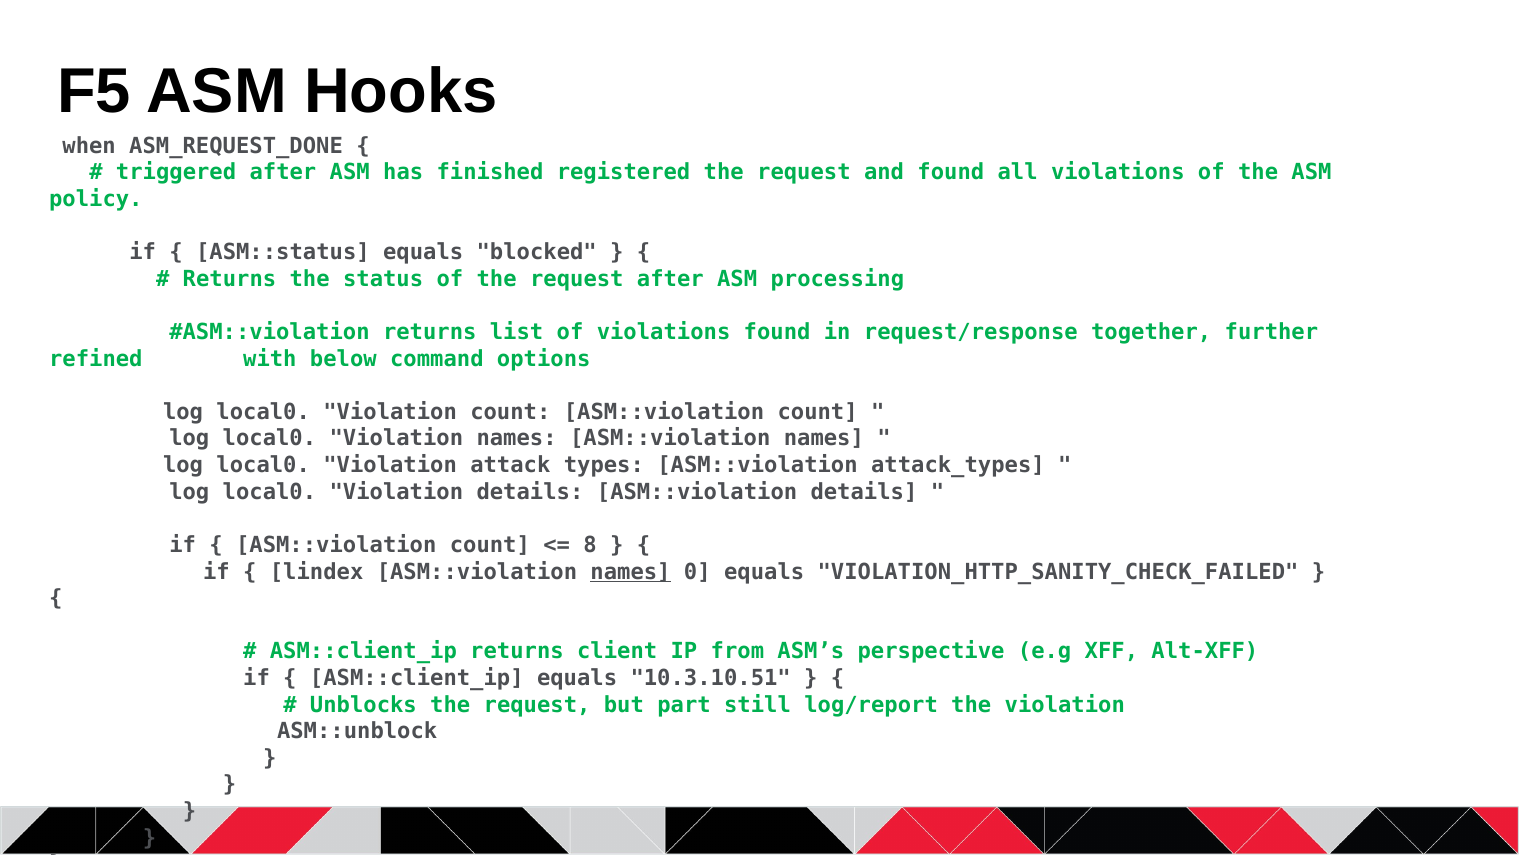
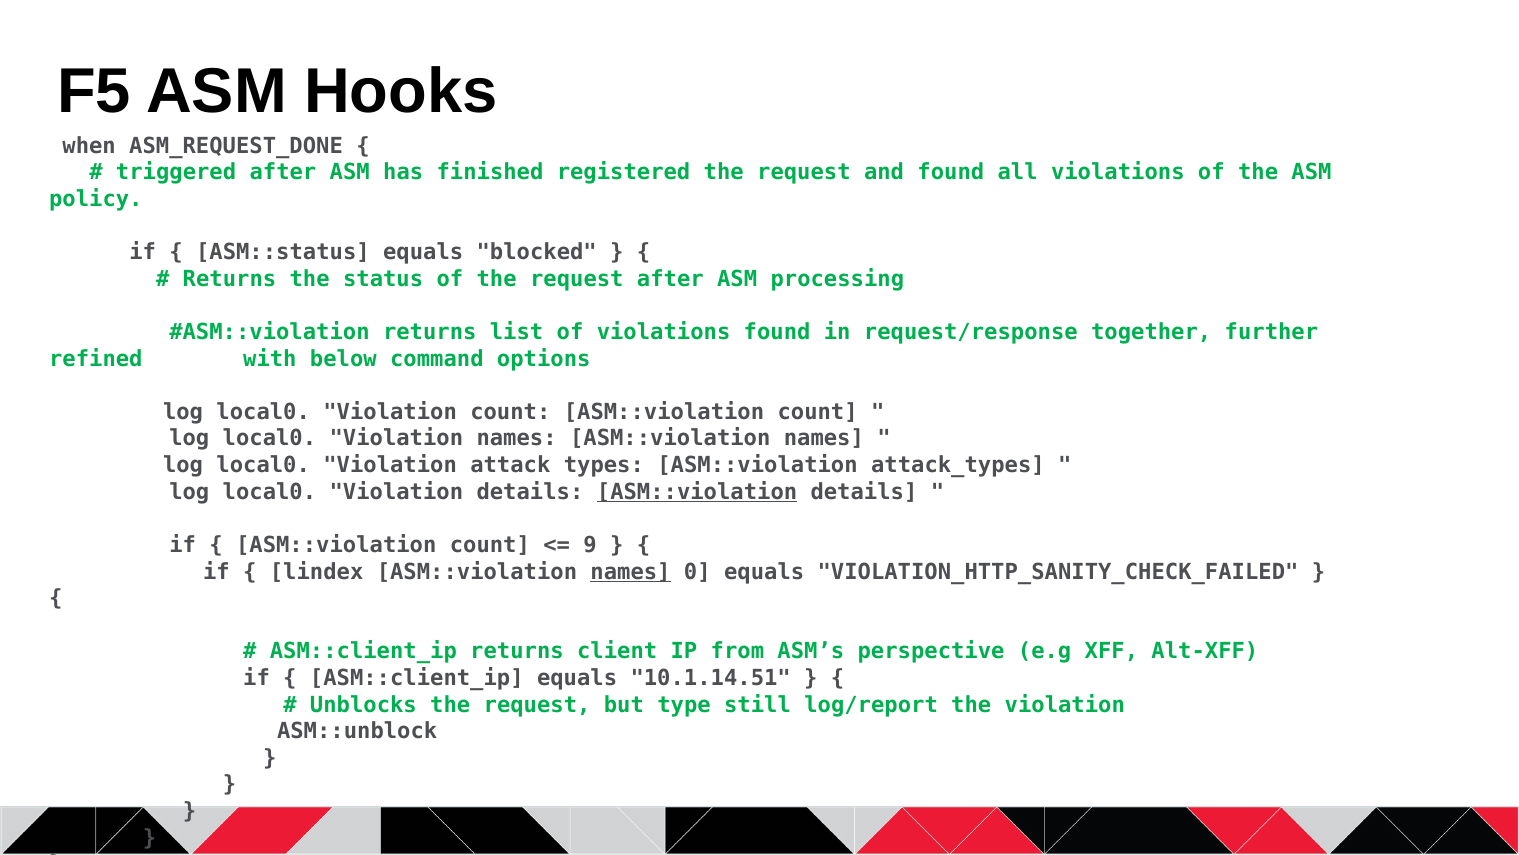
ASM::violation underline: none -> present (697, 492)
8: 8 -> 9 (590, 545)
10.3.10.51: 10.3.10.51 -> 10.1.14.51 (711, 678)
part: part -> type (684, 704)
